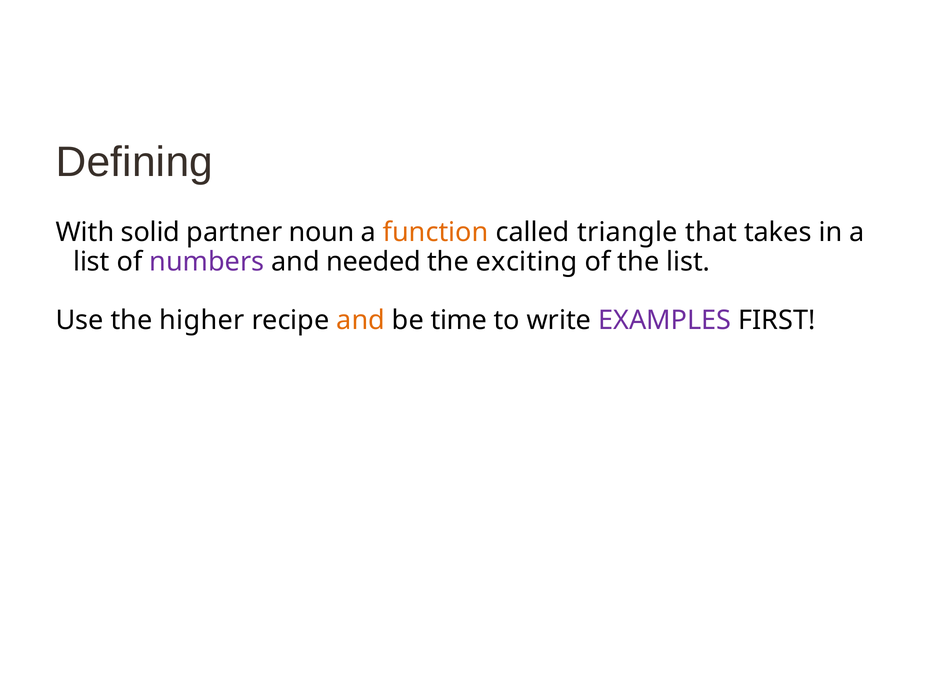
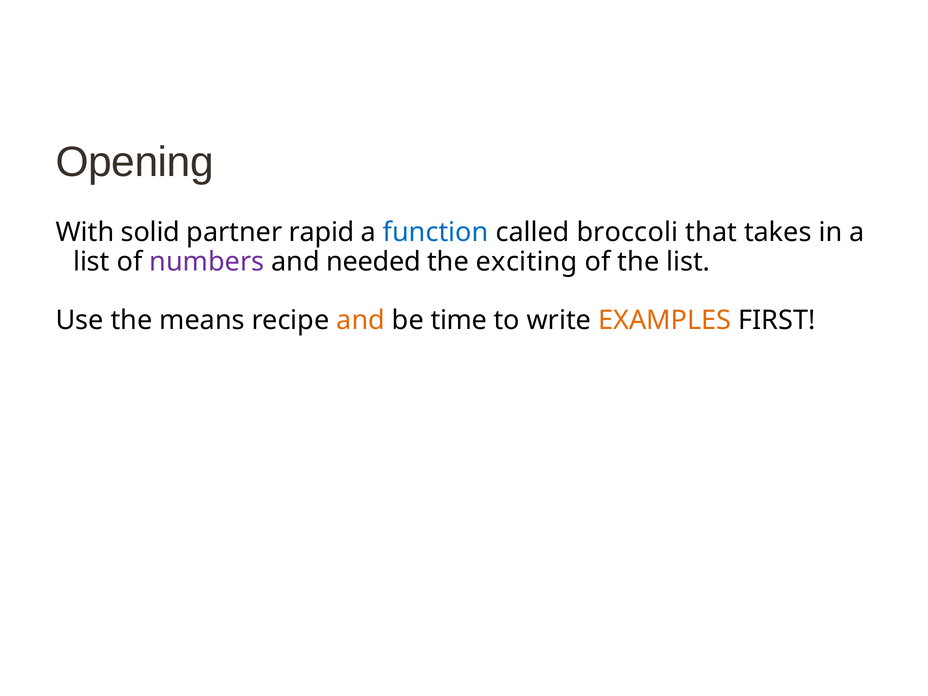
Defining: Defining -> Opening (135, 162)
noun: noun -> rapid (322, 233)
function colour: orange -> blue (436, 233)
triangle: triangle -> broccoli (627, 233)
higher: higher -> means (202, 320)
EXAMPLES colour: purple -> orange (665, 320)
